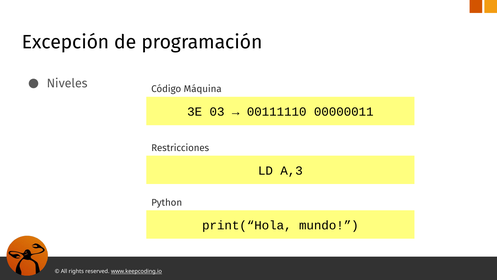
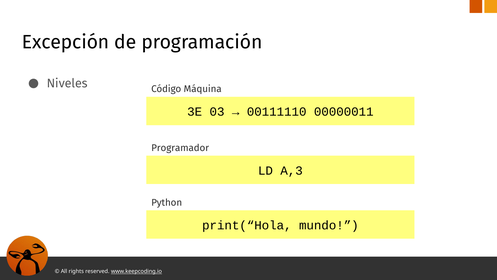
Restricciones: Restricciones -> Programador (180, 148)
